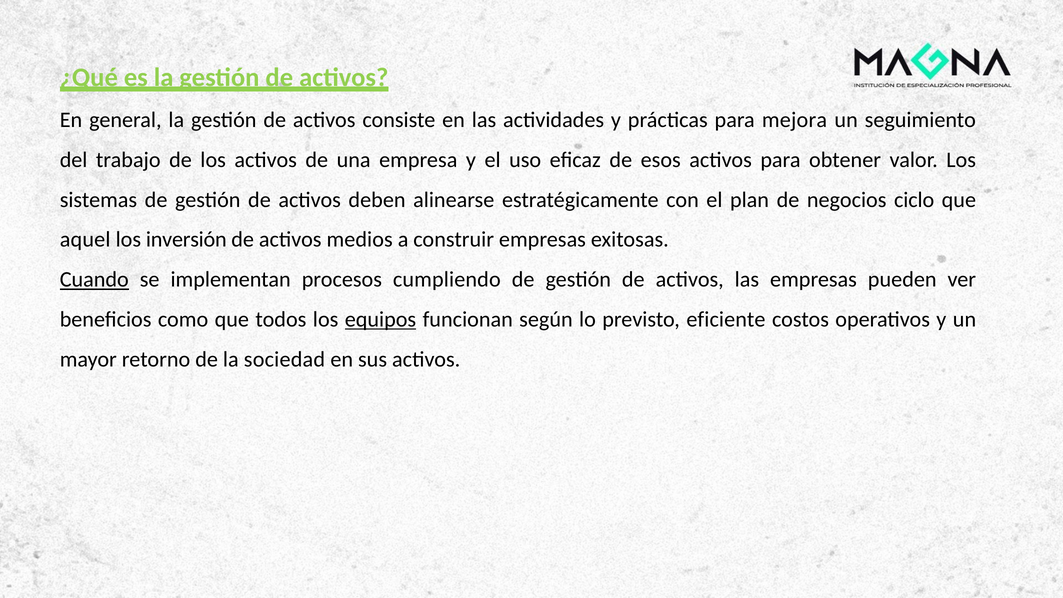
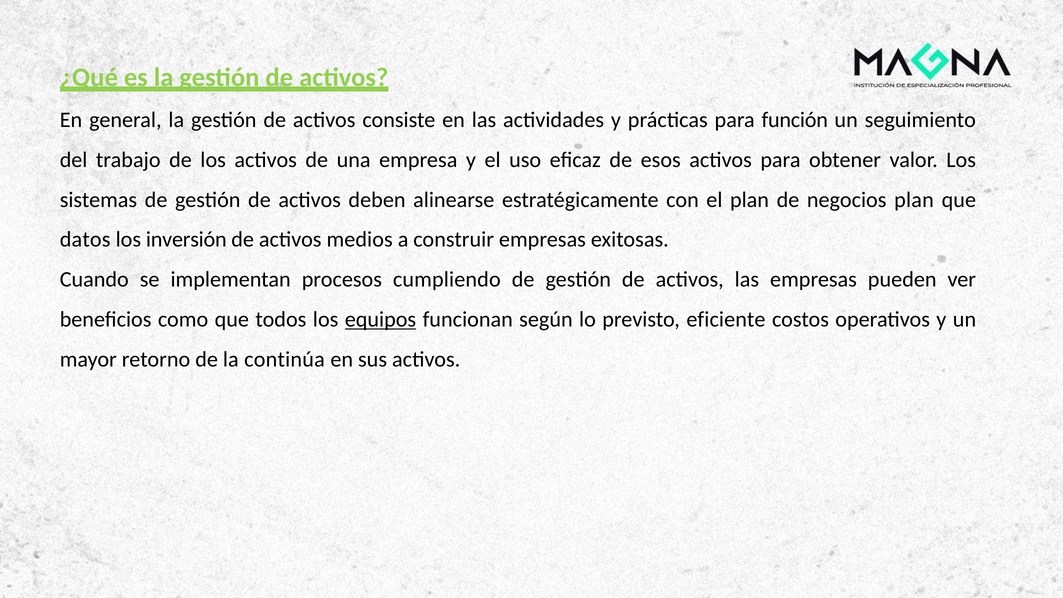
mejora: mejora -> función (795, 120)
negocios ciclo: ciclo -> plan (914, 200)
aquel: aquel -> datos (85, 240)
Cuando underline: present -> none (94, 280)
sociedad: sociedad -> continúa (284, 359)
